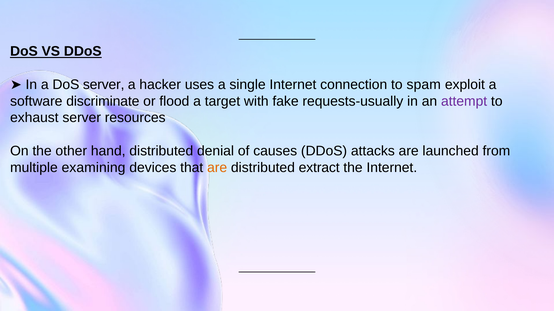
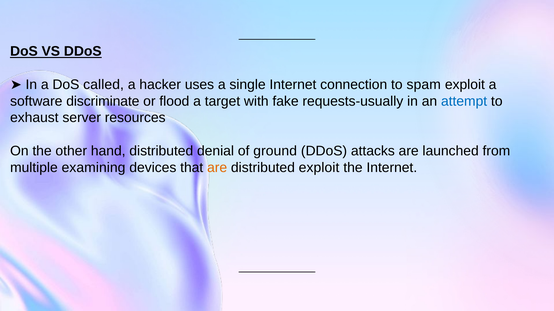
DoS server: server -> called (104, 85)
attempt colour: purple -> blue (464, 101)
causes: causes -> ground (275, 151)
distributed extract: extract -> exploit (319, 168)
